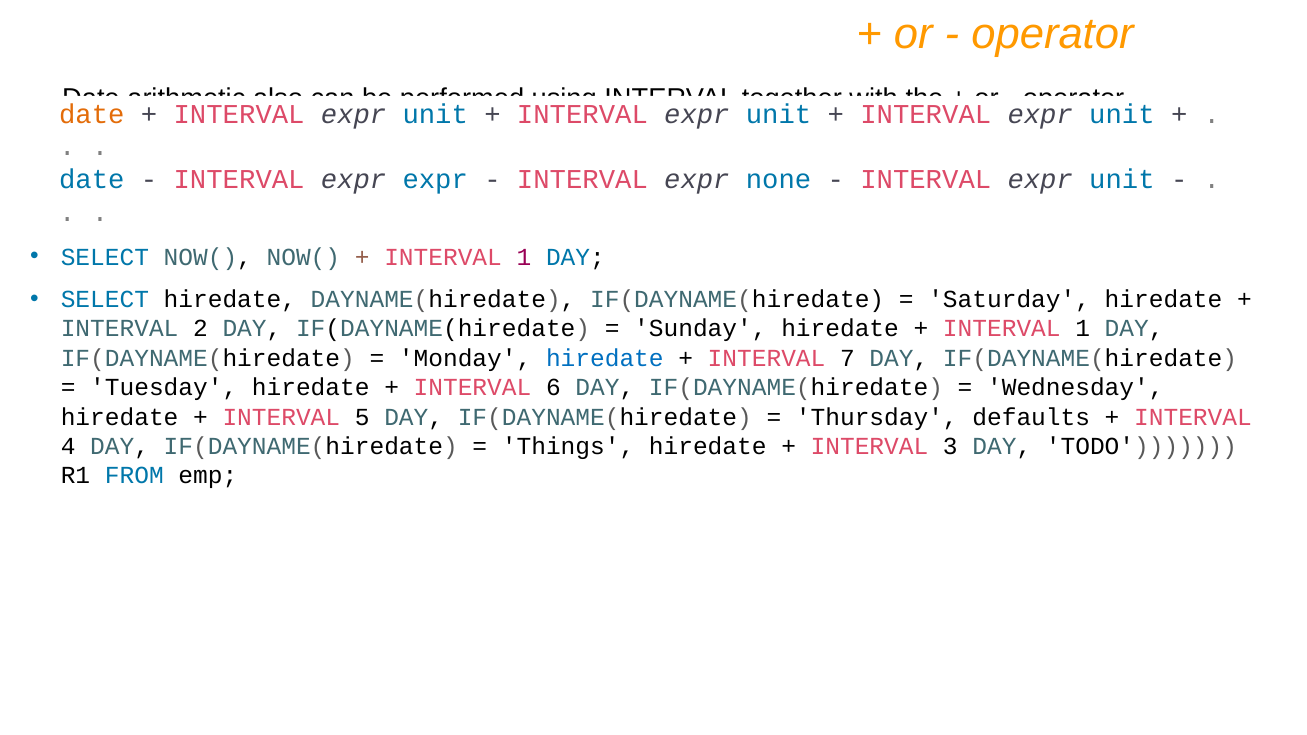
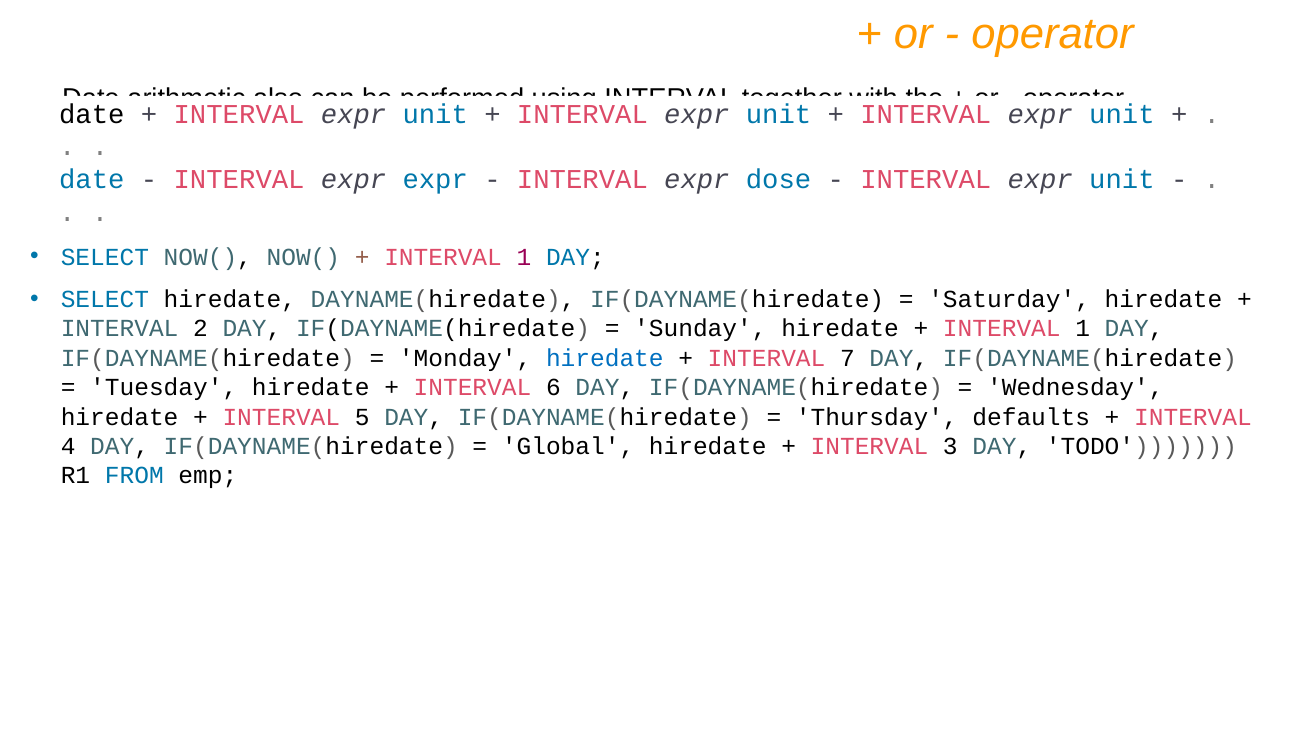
date colour: orange -> black (92, 114)
none: none -> dose (779, 179)
Things: Things -> Global (568, 446)
